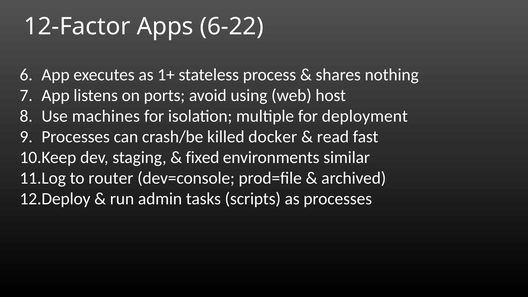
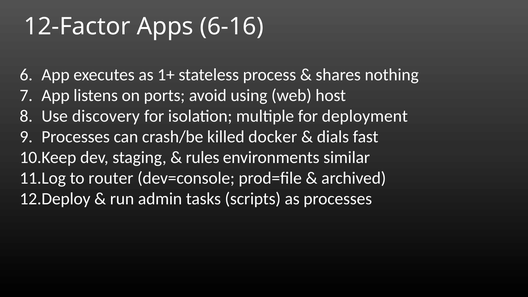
6-22: 6-22 -> 6-16 (232, 27)
machines: machines -> discovery (106, 116)
read: read -> dials (333, 137)
fixed: fixed -> rules (203, 157)
